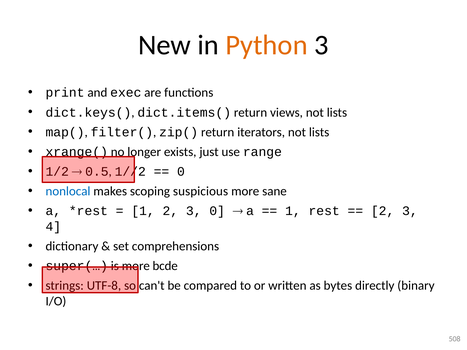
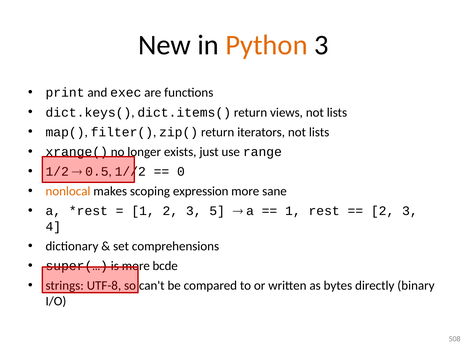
nonlocal colour: blue -> orange (68, 191)
suspicious: suspicious -> expression (201, 191)
3 0: 0 -> 5 (217, 211)
